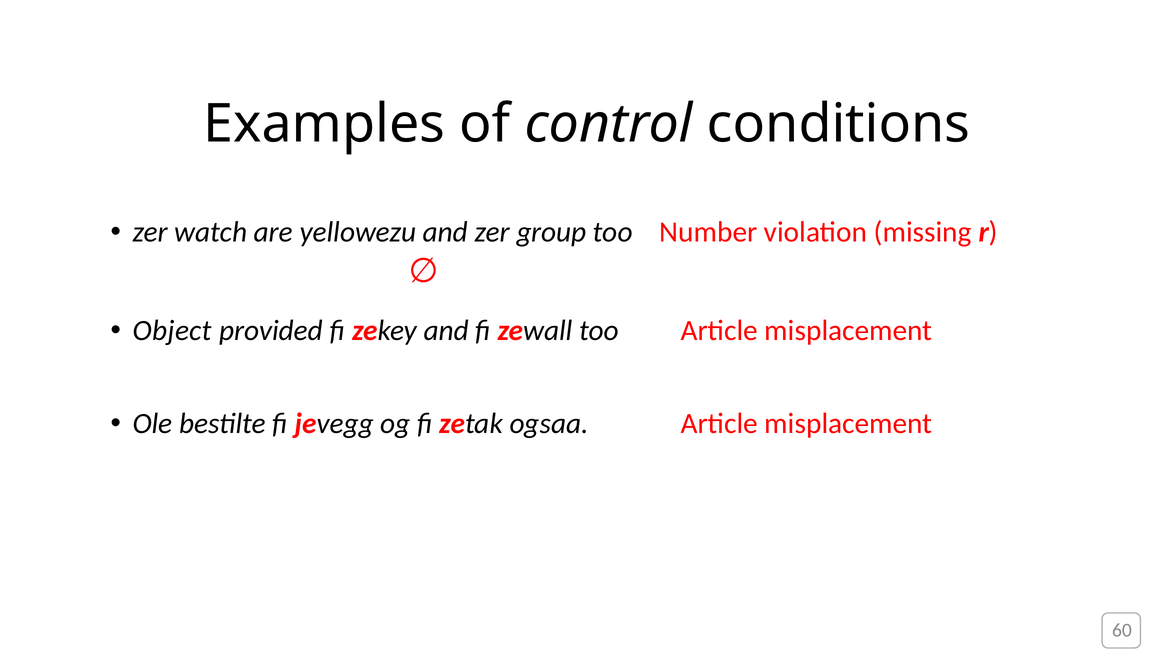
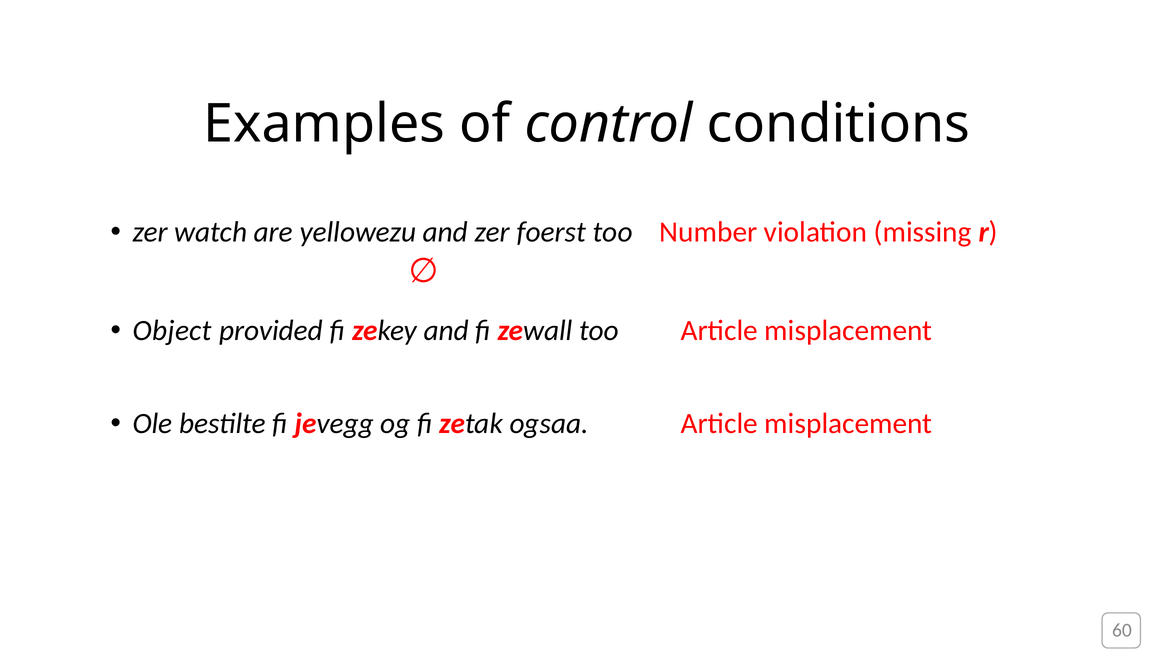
group: group -> foerst (551, 232)
